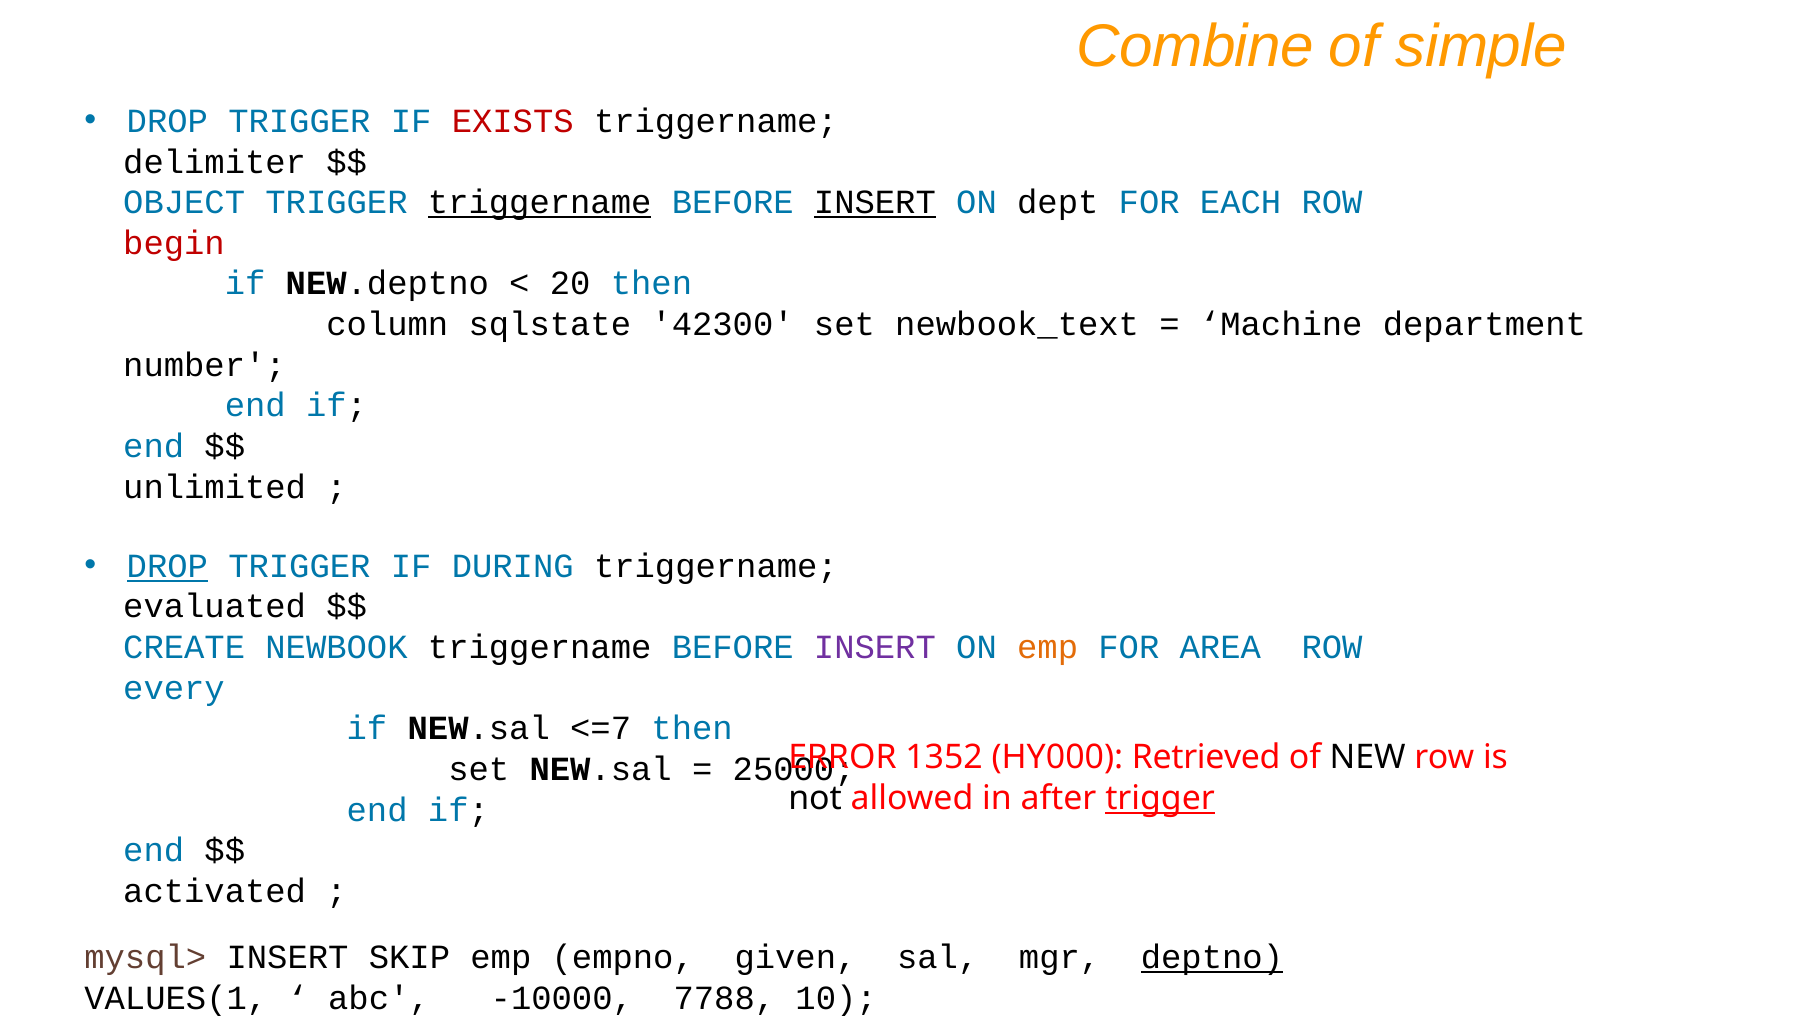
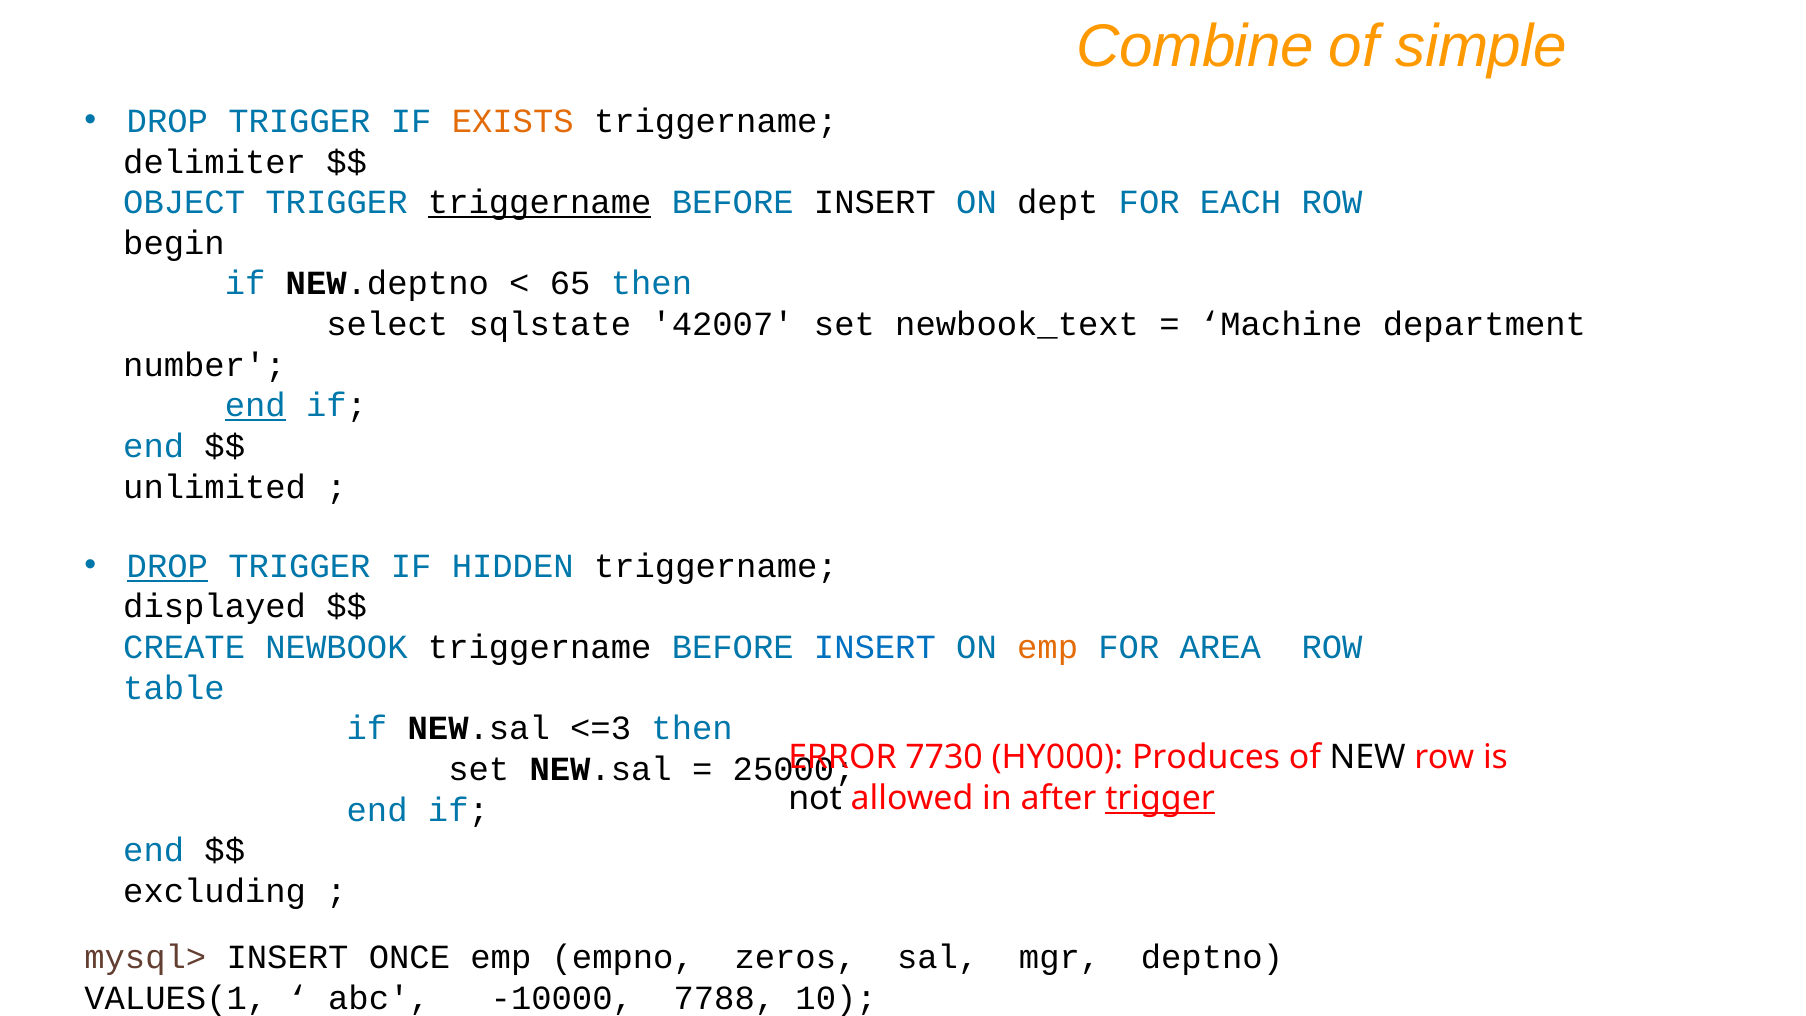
EXISTS colour: red -> orange (513, 121)
INSERT underline: present -> none (875, 203)
begin colour: red -> black (174, 243)
20: 20 -> 65 (570, 284)
column: column -> select (387, 324)
42300: 42300 -> 42007 (723, 324)
end underline: none -> present (255, 406)
DURING: DURING -> HIDDEN (513, 566)
evaluated: evaluated -> displayed (215, 607)
INSERT colour: purple -> blue (875, 647)
every: every -> table (174, 688)
<=7: <=7 -> <=3 (601, 729)
1352: 1352 -> 7730 (944, 758)
Retrieved: Retrieved -> Produces (1206, 758)
activated: activated -> excluding (215, 891)
SKIP: SKIP -> ONCE (409, 957)
given: given -> zeros (795, 957)
deptno underline: present -> none (1212, 957)
